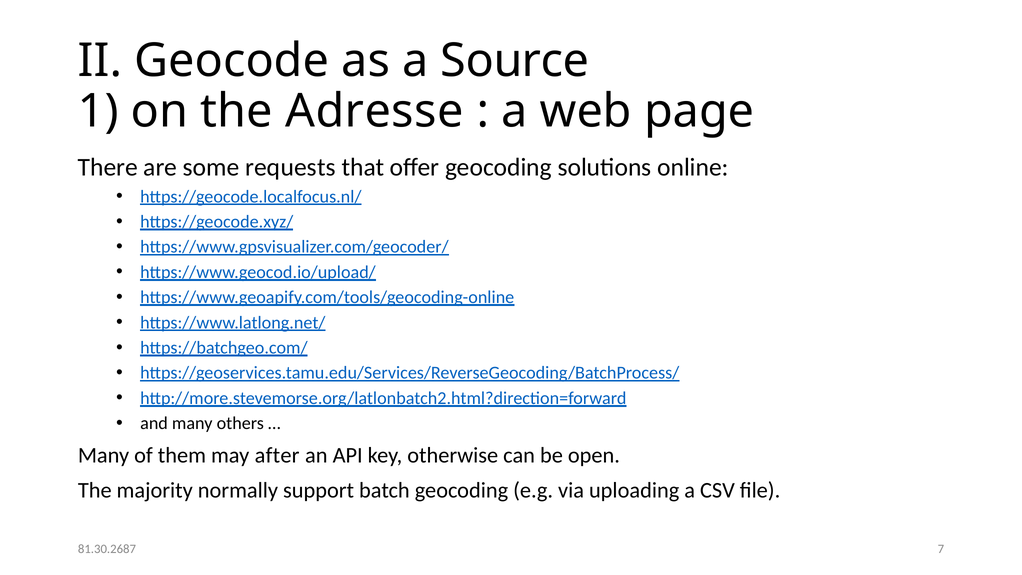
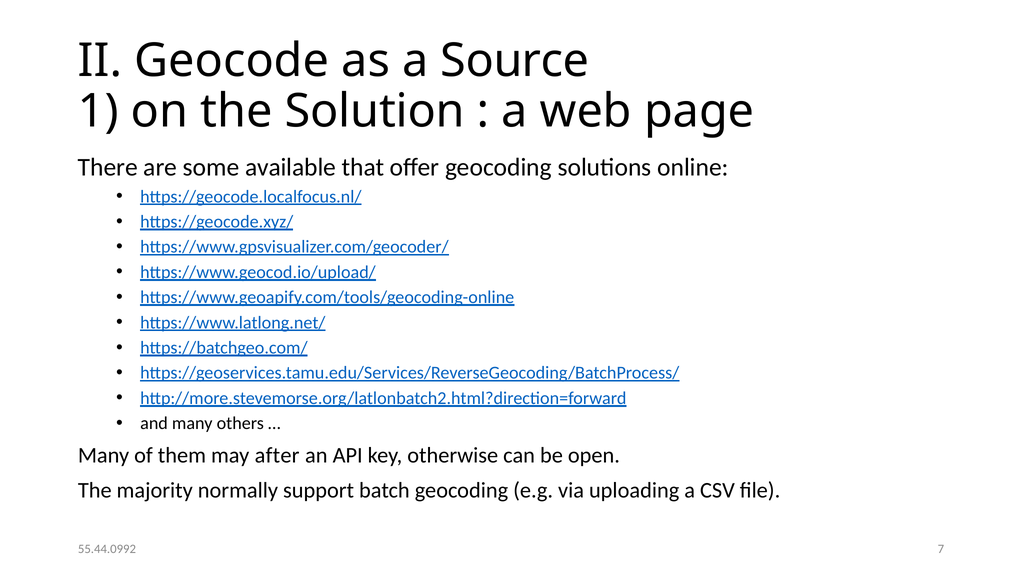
Adresse: Adresse -> Solution (375, 111)
requests: requests -> available (291, 167)
81.30.2687: 81.30.2687 -> 55.44.0992 (107, 549)
